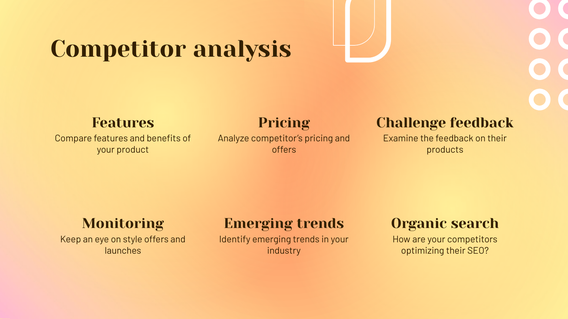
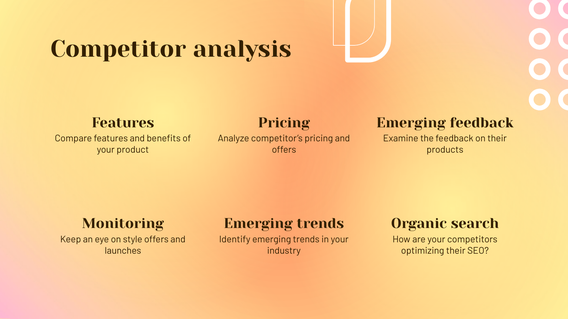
Pricing Challenge: Challenge -> Emerging (411, 123)
